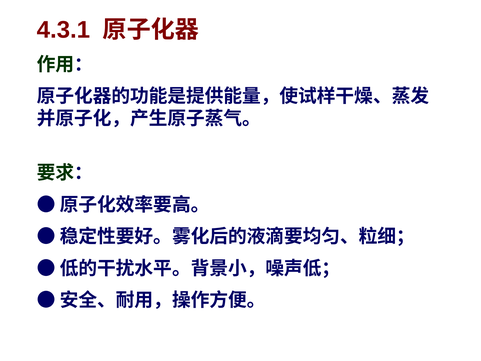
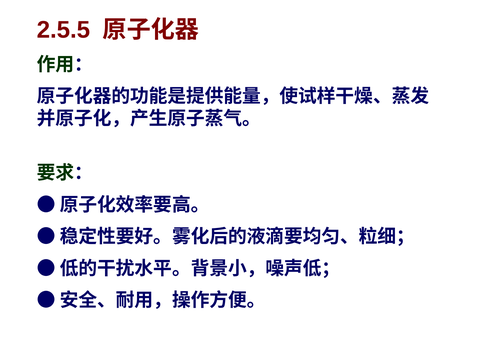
4.3.1: 4.3.1 -> 2.5.5 (63, 30)
